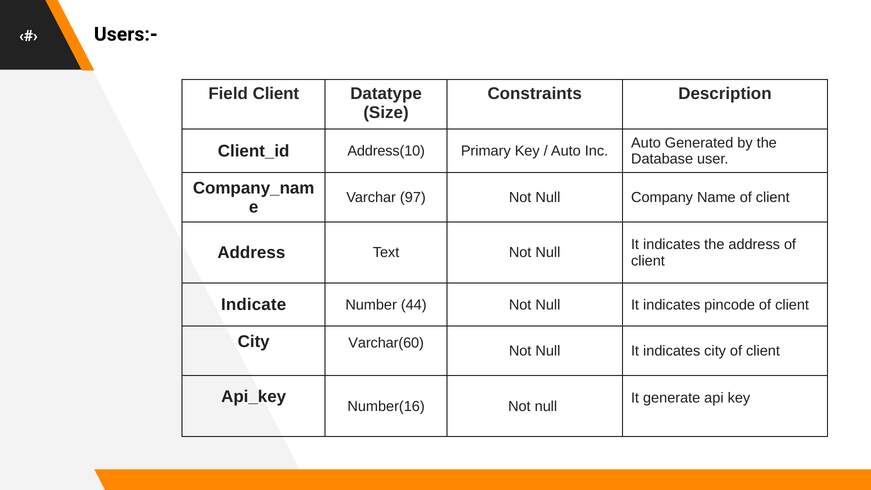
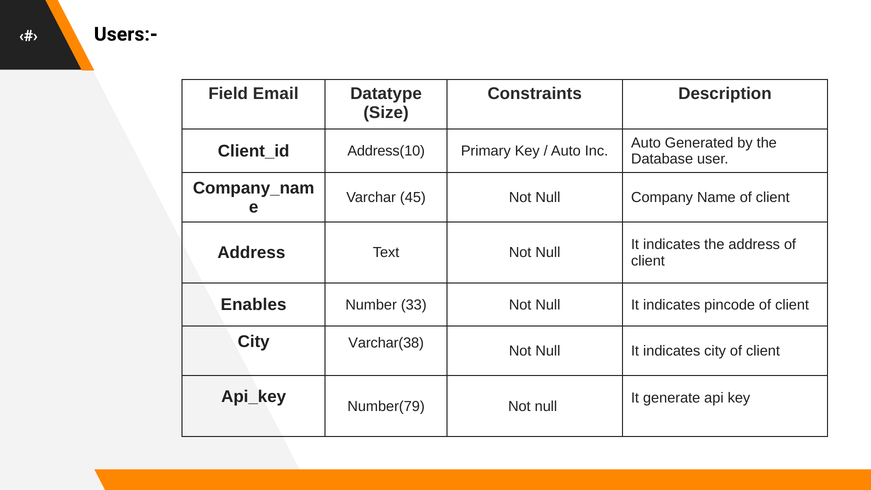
Field Client: Client -> Email (276, 94)
97: 97 -> 45 (413, 197)
Indicate: Indicate -> Enables (254, 305)
44: 44 -> 33 (414, 305)
Varchar(60: Varchar(60 -> Varchar(38 (386, 343)
Number(16: Number(16 -> Number(79 (386, 406)
